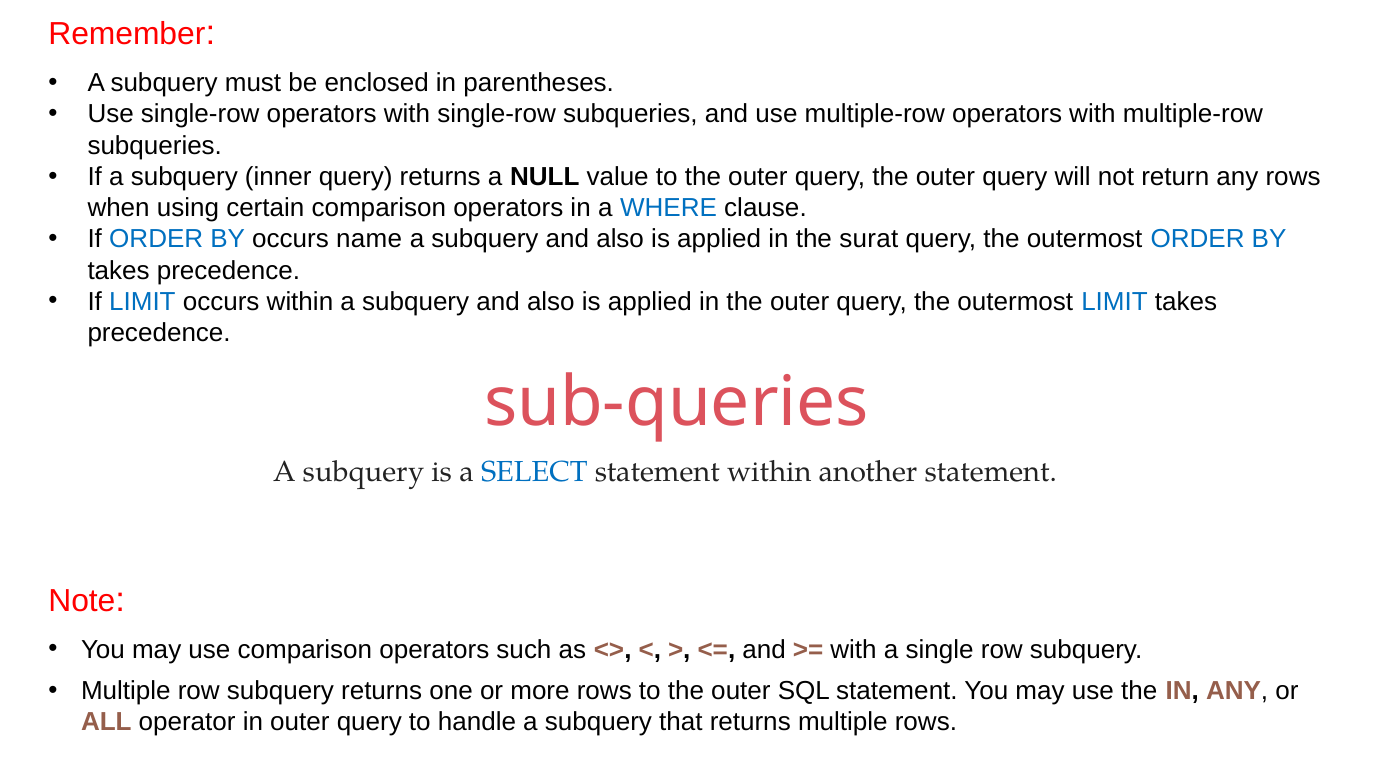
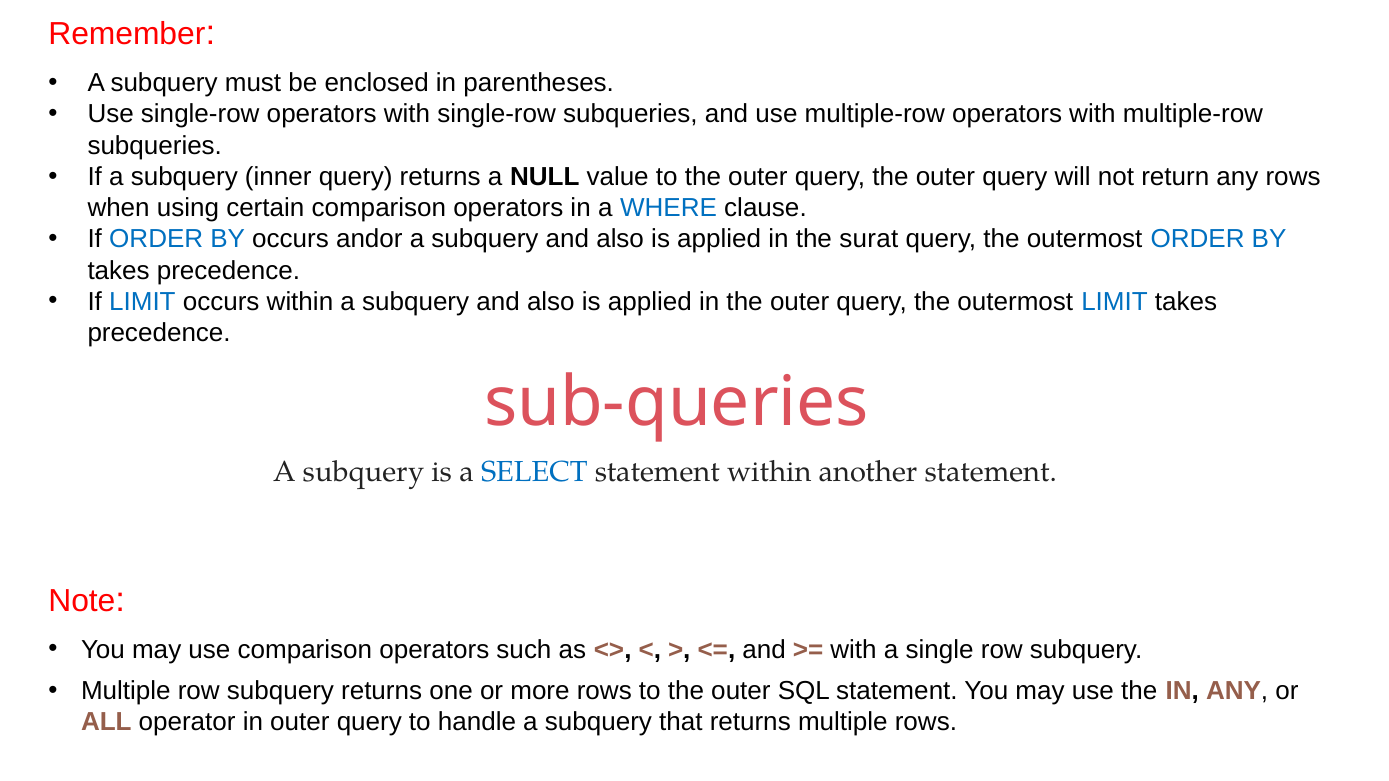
name: name -> andor (369, 239)
